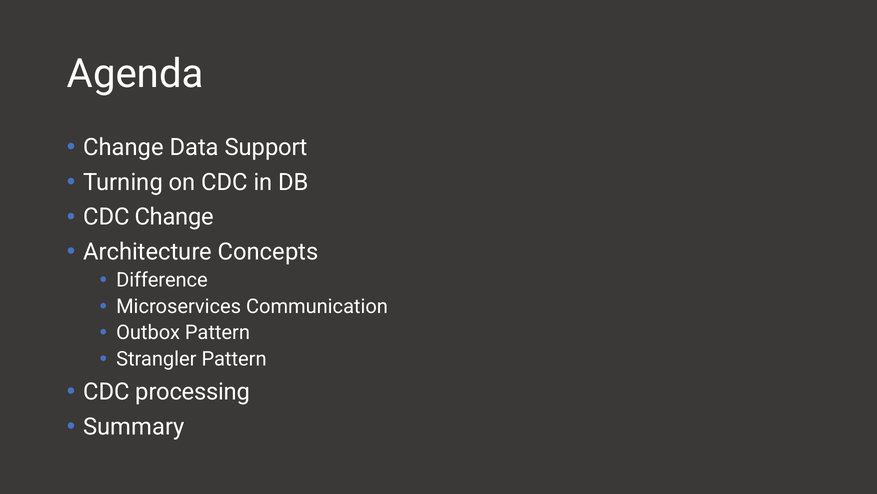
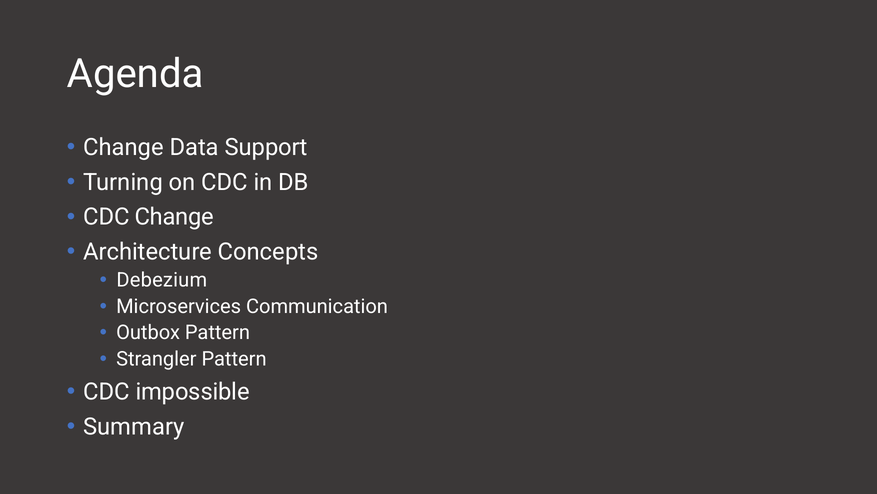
Difference: Difference -> Debezium (162, 280)
processing: processing -> impossible (193, 391)
